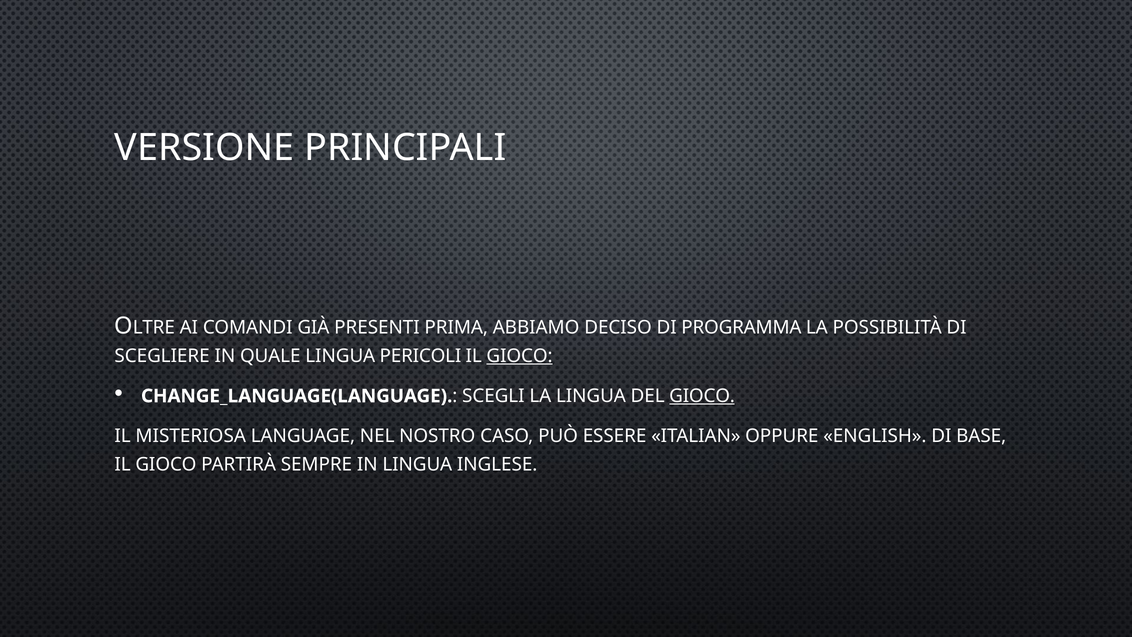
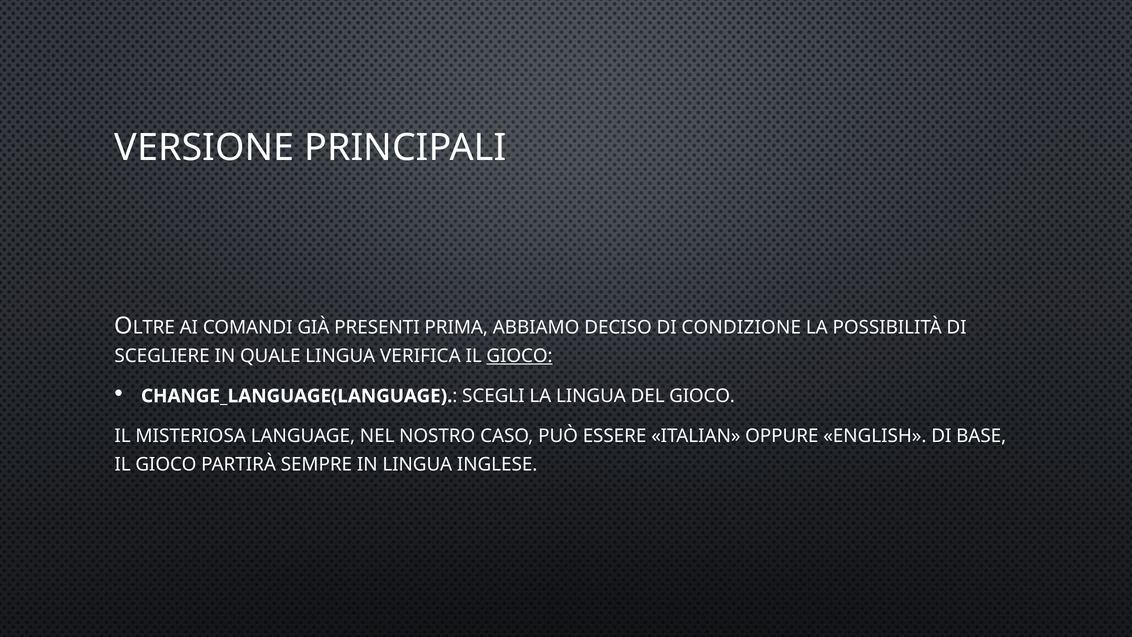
PROGRAMMA: PROGRAMMA -> CONDIZIONE (741, 327)
PERICOLI: PERICOLI -> VERIFICA (420, 356)
GIOCO underline: present -> none (702, 396)
